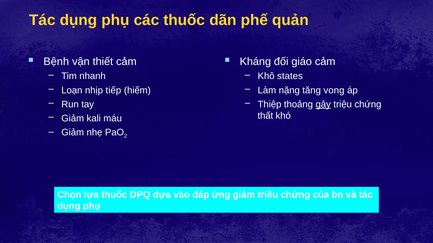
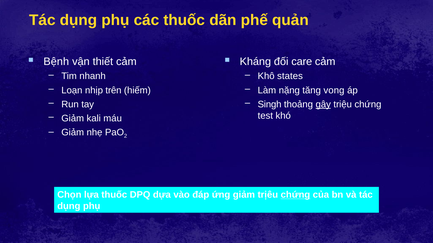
giáo: giáo -> care (302, 62)
tiếp: tiếp -> trên (113, 90)
Thiệp: Thiệp -> Singh (270, 105)
thất: thất -> test (265, 116)
chứng underline: none -> present (295, 195)
